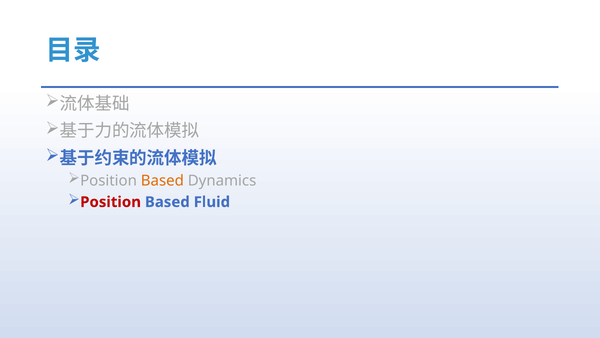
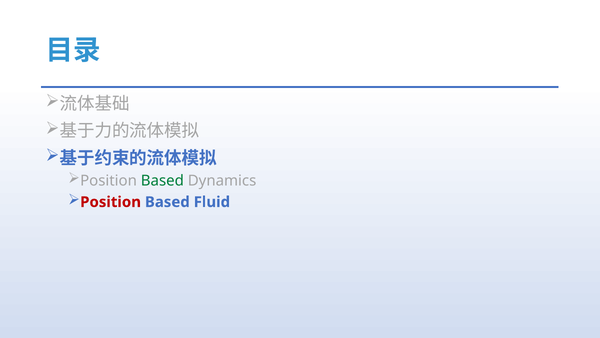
Based colour: orange -> green (162, 181)
